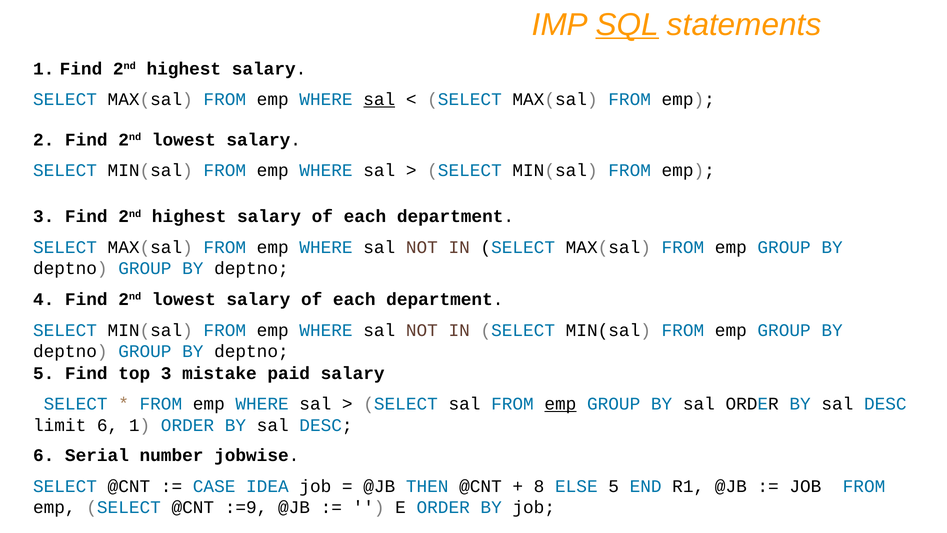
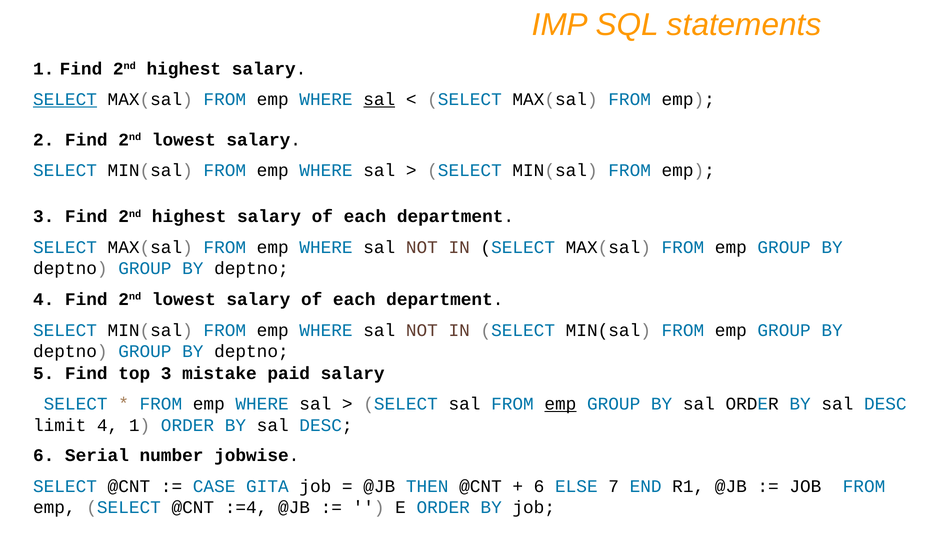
SQL underline: present -> none (627, 25)
SELECT underline: none -> present (65, 99)
limit 6: 6 -> 4 (108, 425)
IDEA: IDEA -> GITA (267, 486)
8: 8 -> 6 (539, 486)
ELSE 5: 5 -> 7 (614, 486)
:=9: :=9 -> :=4 (246, 507)
